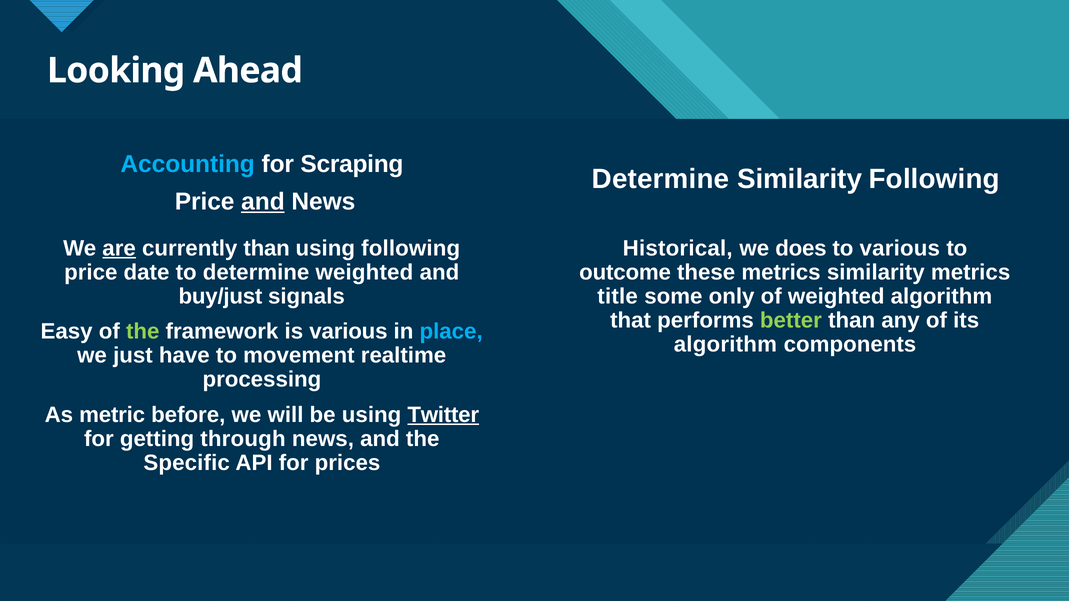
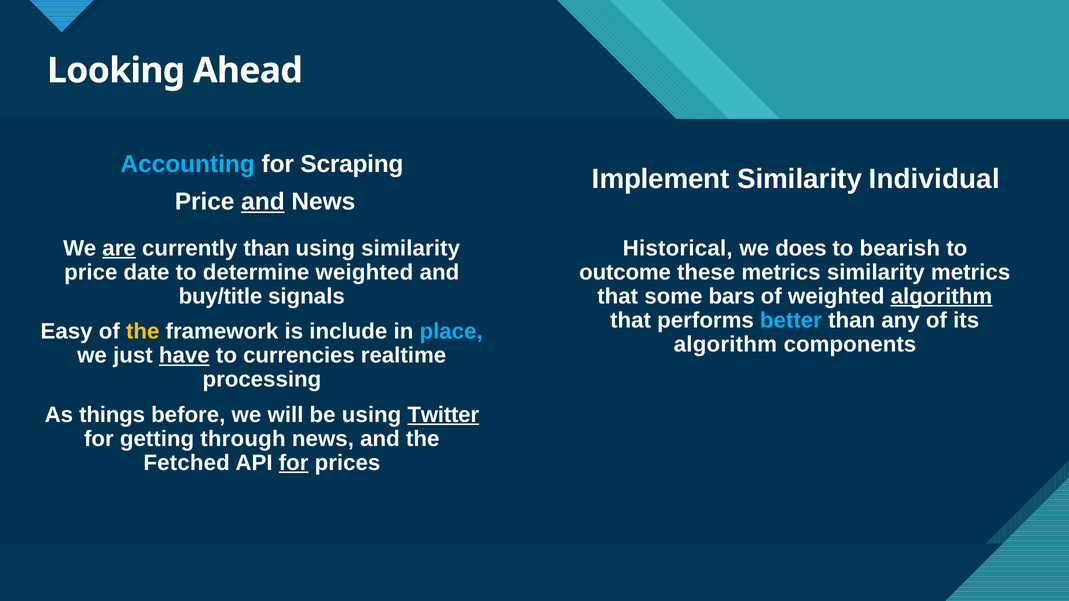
Determine: Determine -> Implement (661, 179)
Similarity Following: Following -> Individual (934, 179)
using following: following -> similarity (411, 248)
to various: various -> bearish (900, 248)
buy/just: buy/just -> buy/title (221, 296)
title: title -> that (618, 296)
only: only -> bars (732, 296)
algorithm underline: none -> present (941, 296)
better colour: light green -> light blue (791, 321)
the colour: light green -> yellow (143, 332)
is various: various -> include (348, 332)
have underline: none -> present (184, 356)
movement: movement -> currencies (299, 356)
metric: metric -> things (112, 415)
Specific: Specific -> Fetched (187, 463)
for underline: none -> present (294, 463)
